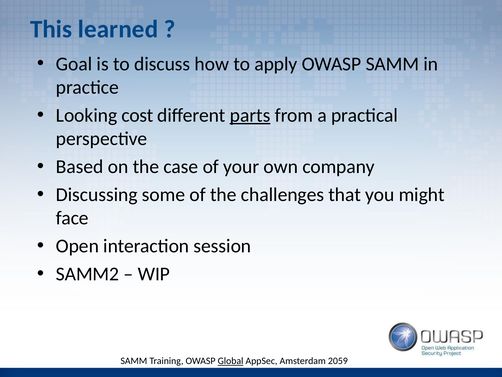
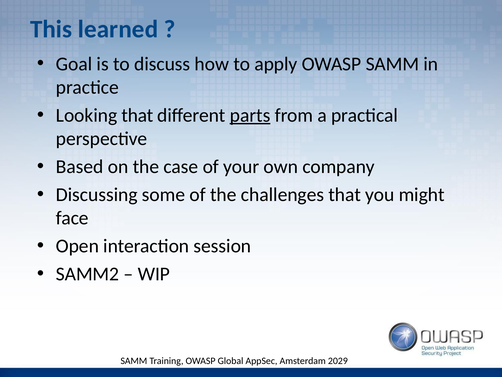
Looking cost: cost -> that (137, 115)
Global underline: present -> none (231, 361)
2059: 2059 -> 2029 (338, 361)
